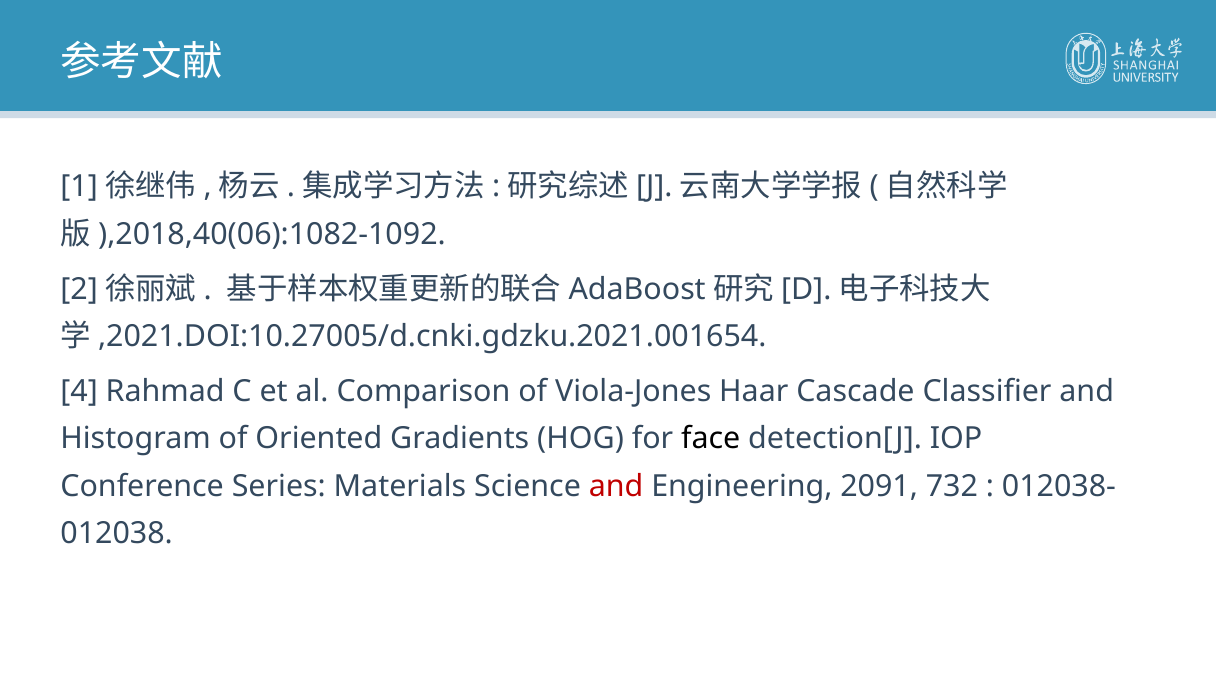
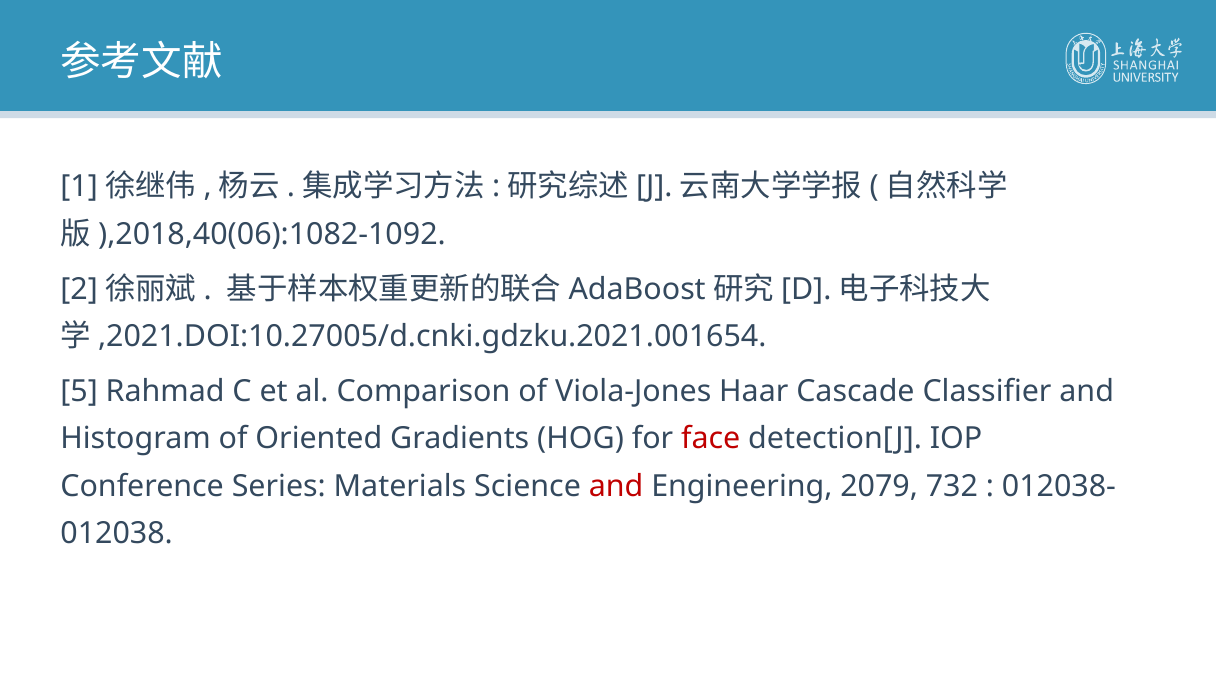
4: 4 -> 5 (79, 391)
face colour: black -> red (711, 439)
2091: 2091 -> 2079 (879, 486)
